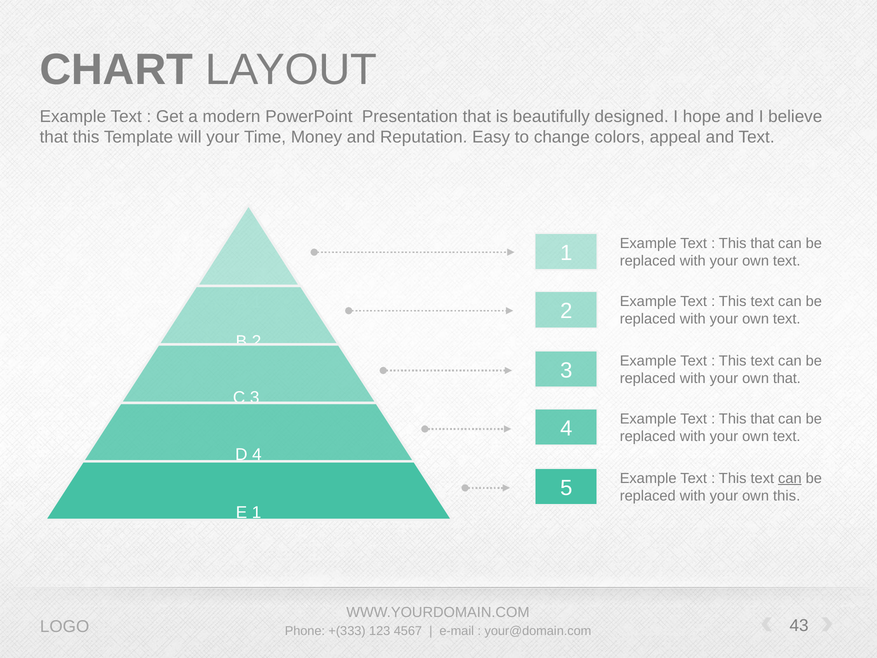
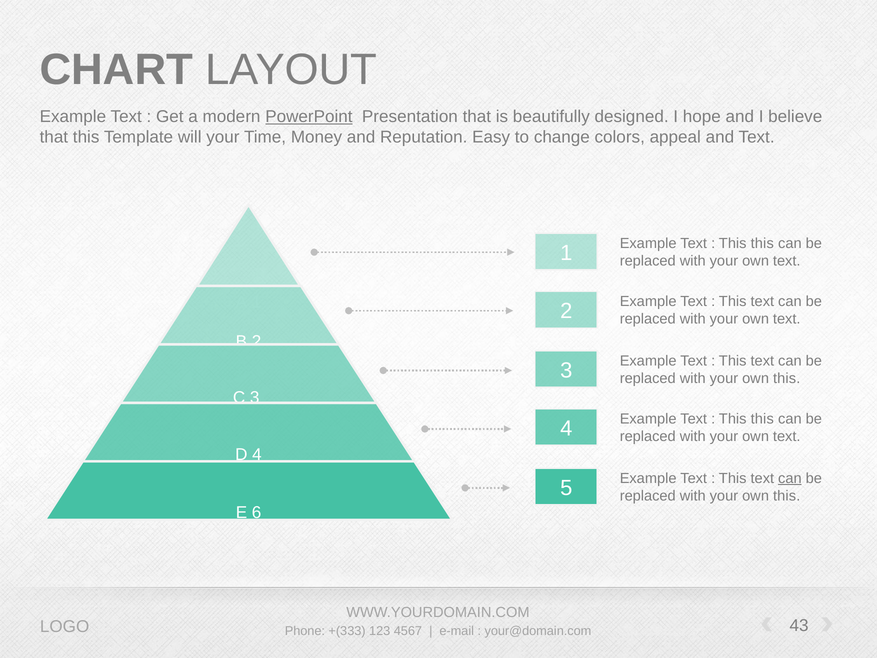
PowerPoint underline: none -> present (309, 117)
that: that -> this (762, 243)
that: that -> this (787, 378)
that: that -> this (762, 419)
1: 1 -> 6 (257, 512)
